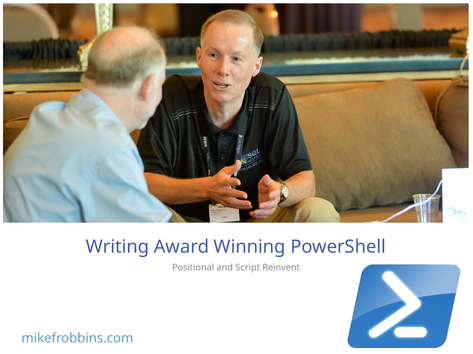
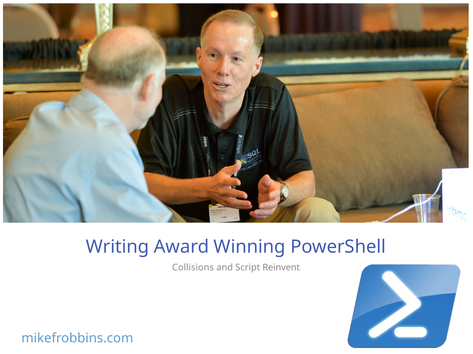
Positional: Positional -> Collisions (193, 268)
